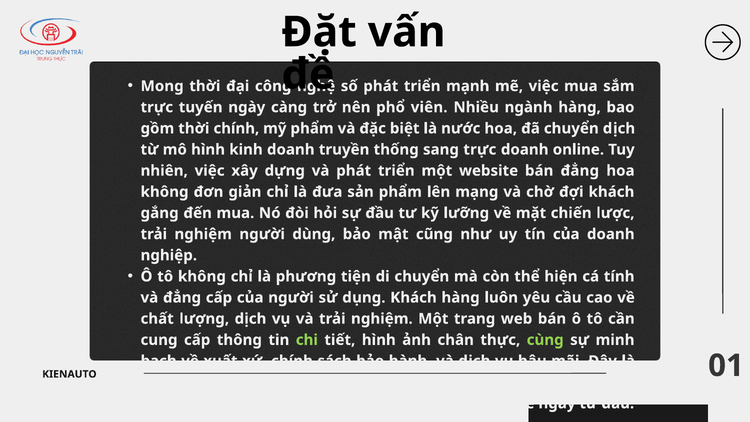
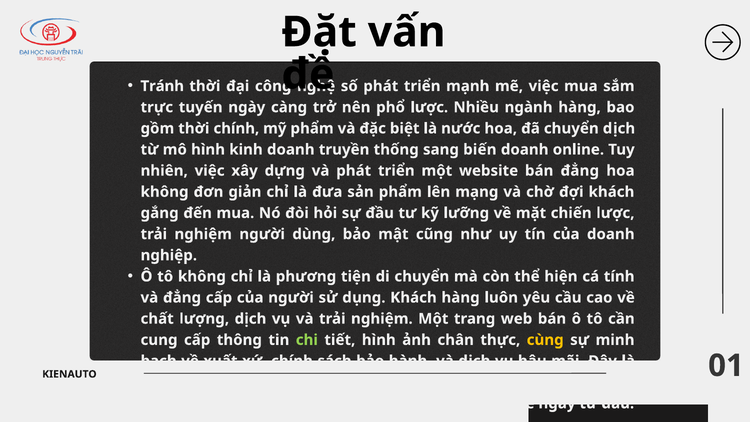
Mong: Mong -> Tránh (162, 86)
phổ viên: viên -> lược (429, 107)
sang trực: trực -> biến (480, 150)
cùng colour: light green -> yellow (545, 340)
